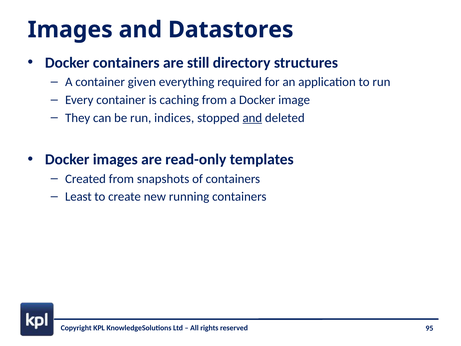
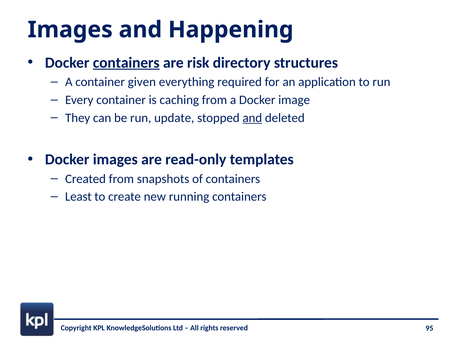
Datastores: Datastores -> Happening (231, 30)
containers underline: none -> present (126, 63)
still: still -> risk (198, 63)
indices: indices -> update (174, 118)
